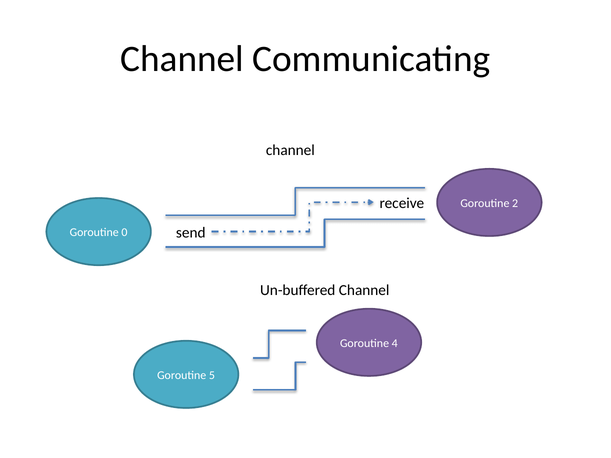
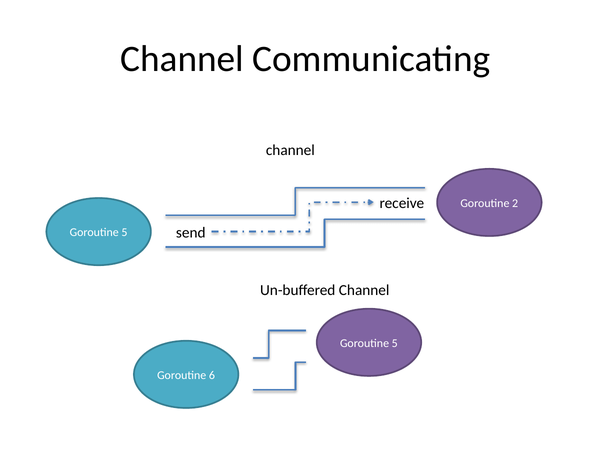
0: 0 -> 5 (124, 233)
4: 4 -> 5 (395, 343)
5: 5 -> 6 (212, 375)
